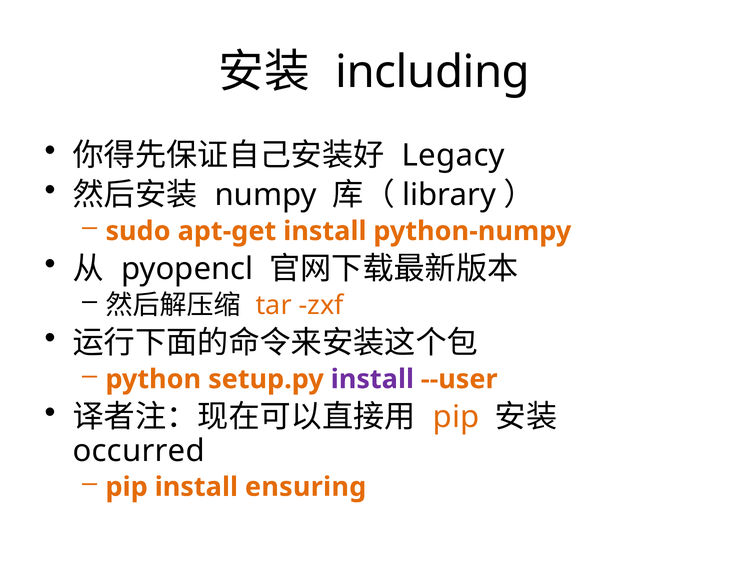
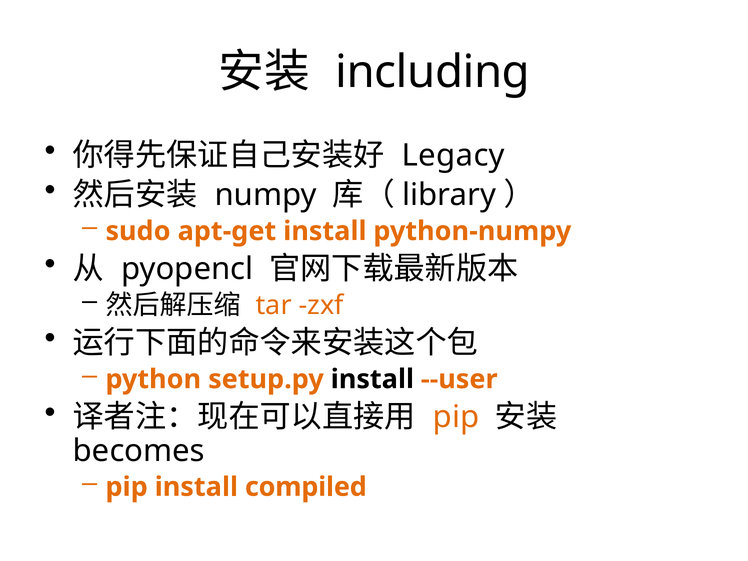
install colour: purple -> black (372, 379)
occurred: occurred -> becomes (139, 451)
ensuring: ensuring -> compiled (306, 487)
